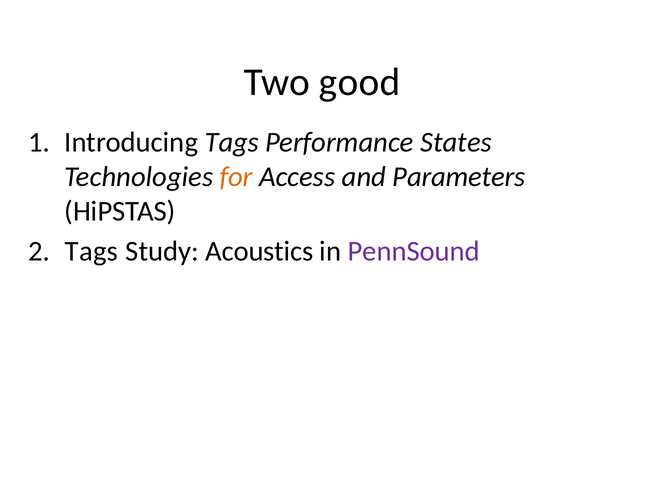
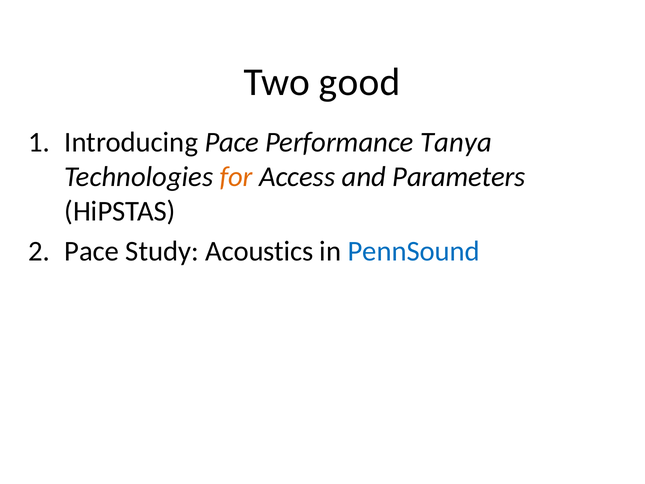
Introducing Tags: Tags -> Pace (232, 142)
States: States -> Tanya (456, 142)
Tags: Tags -> Pace (92, 251)
PennSound colour: purple -> blue (414, 251)
